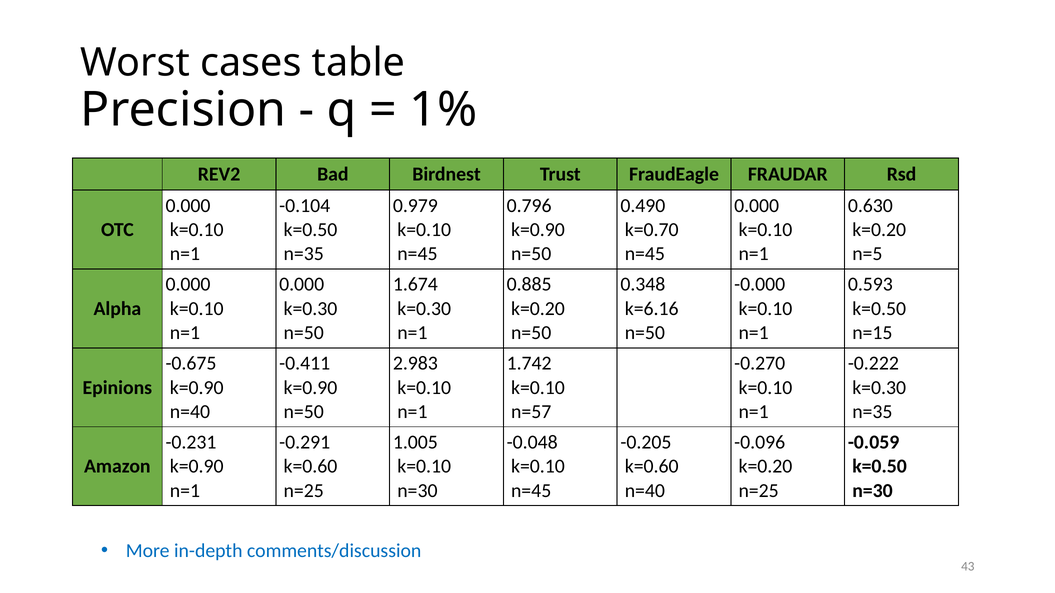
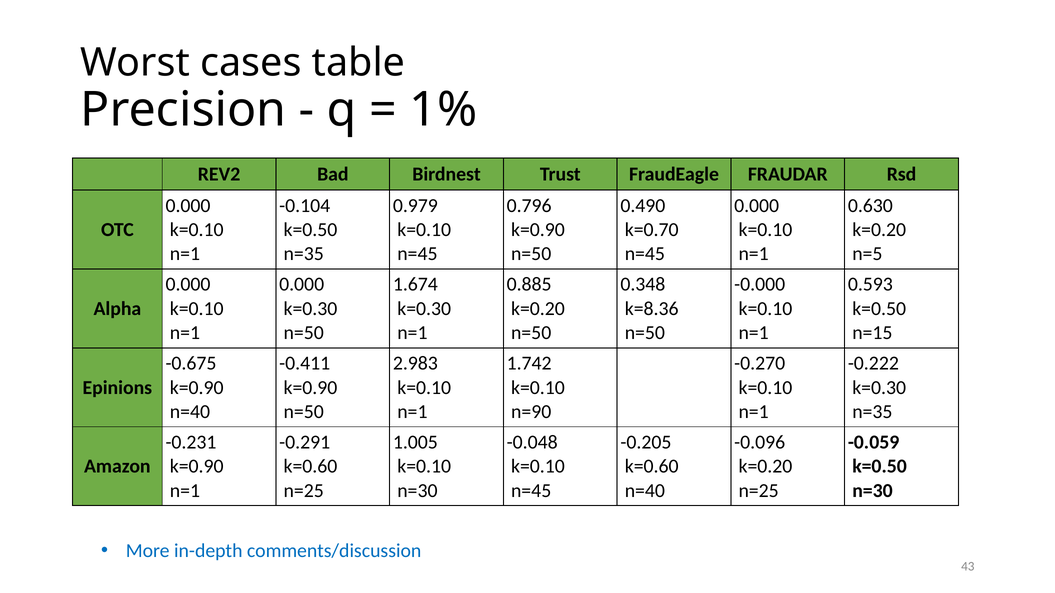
k=6.16: k=6.16 -> k=8.36 (652, 309)
n=57: n=57 -> n=90 (531, 412)
